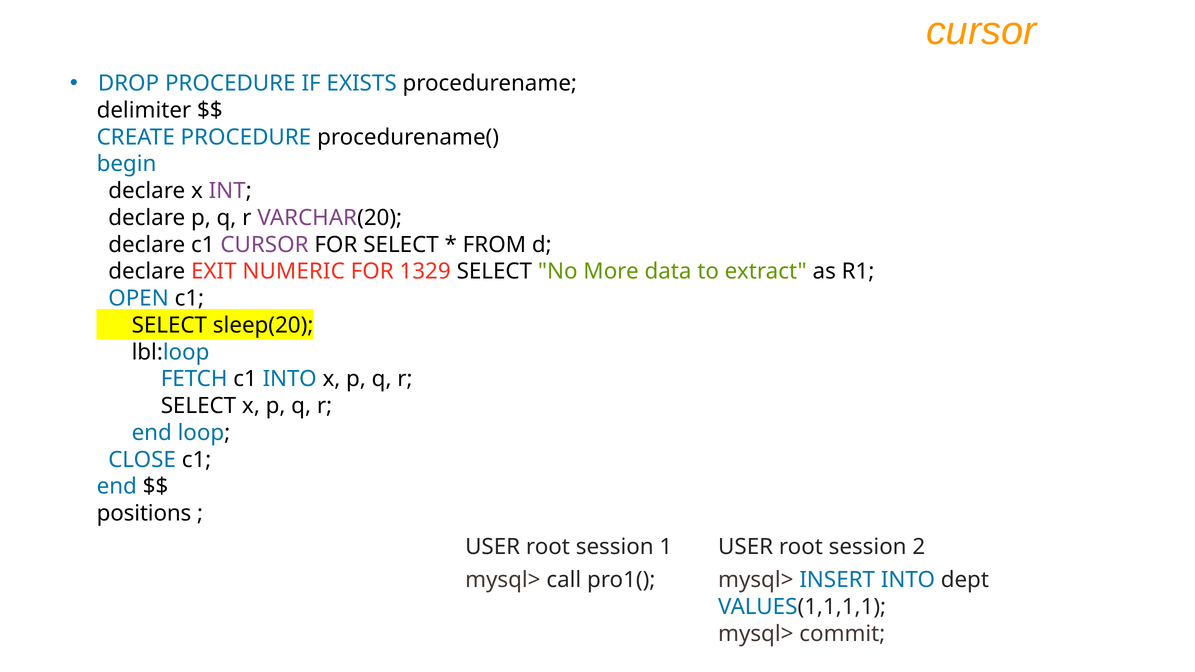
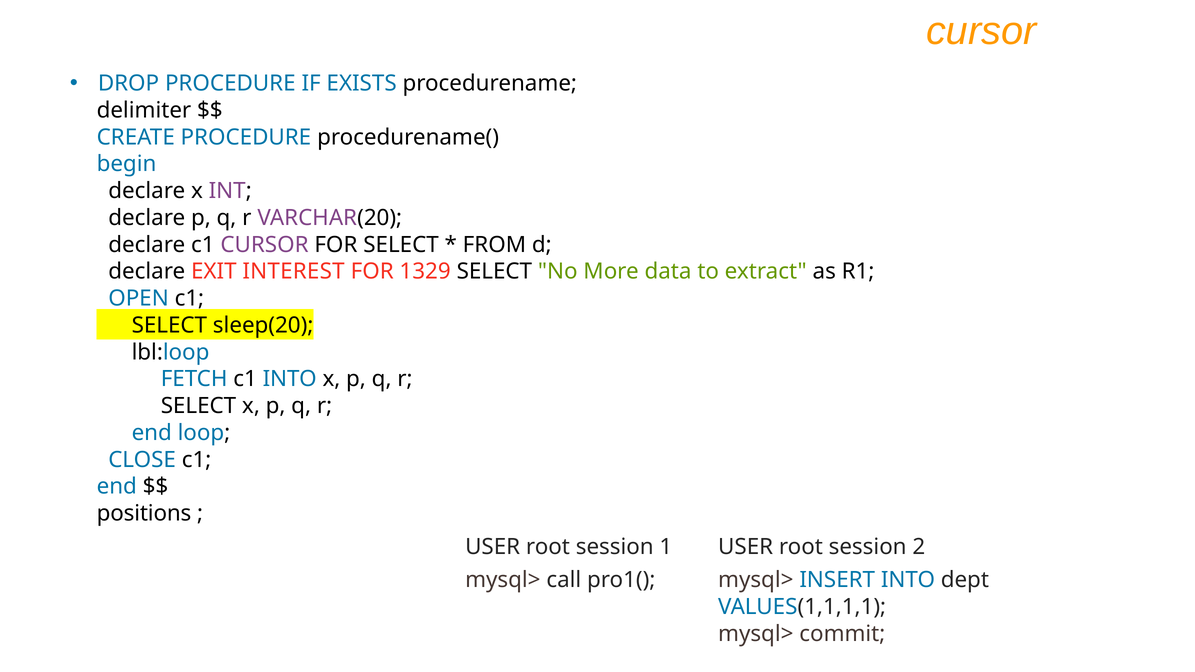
NUMERIC: NUMERIC -> INTEREST (294, 272)
